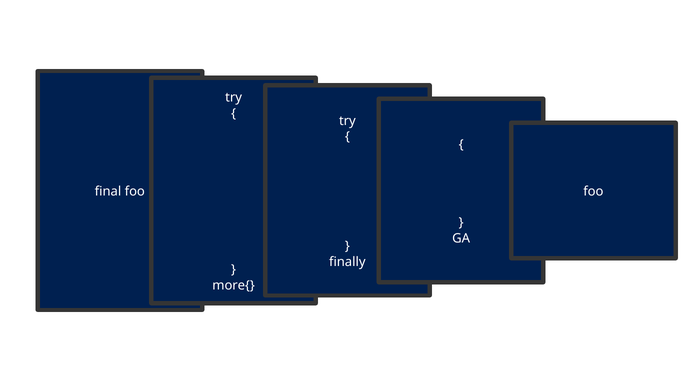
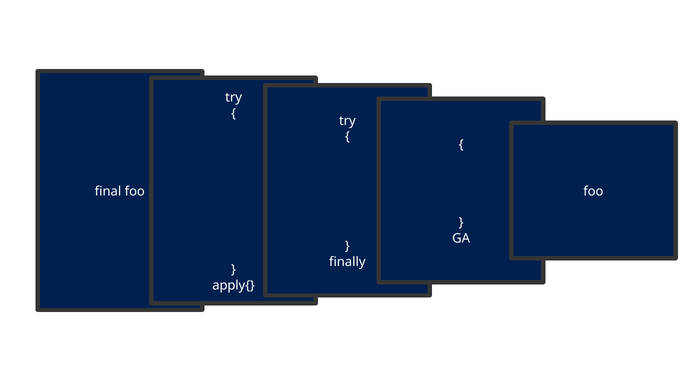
more{: more{ -> apply{ (234, 286)
